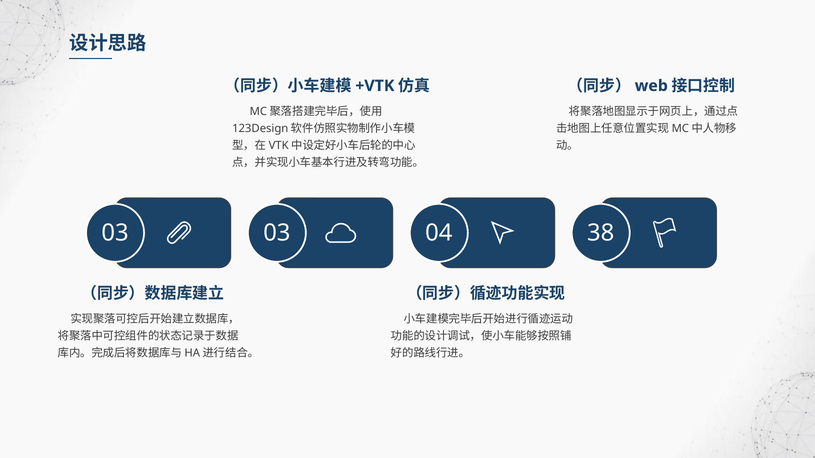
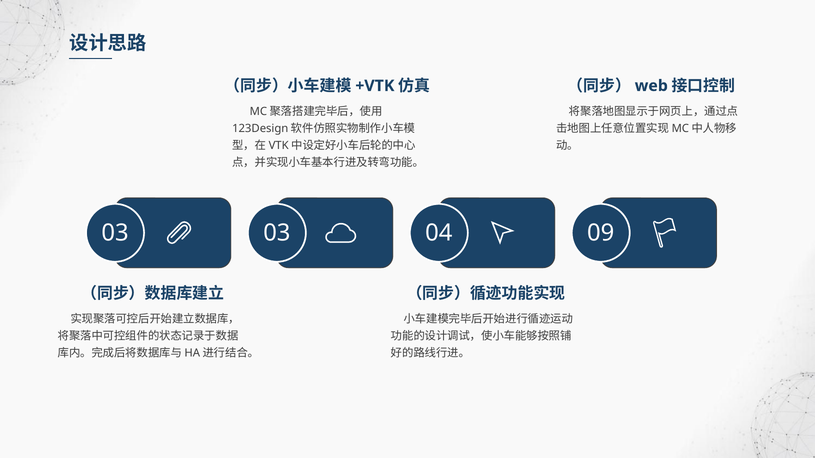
38: 38 -> 09 (601, 233)
